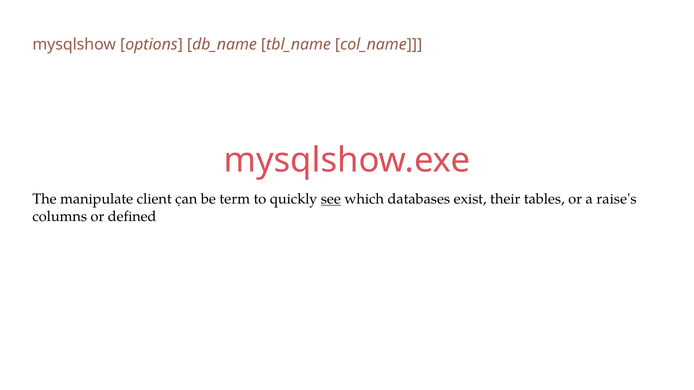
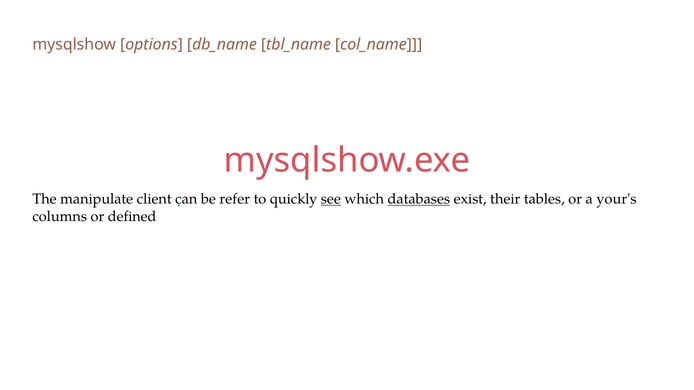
term: term -> refer (235, 199)
databases underline: none -> present (419, 199)
raise's: raise's -> your's (616, 199)
